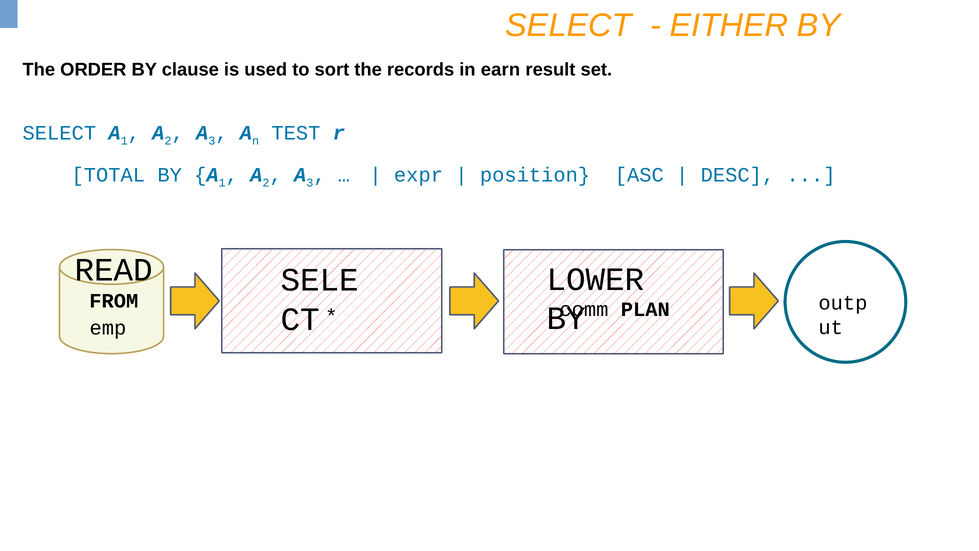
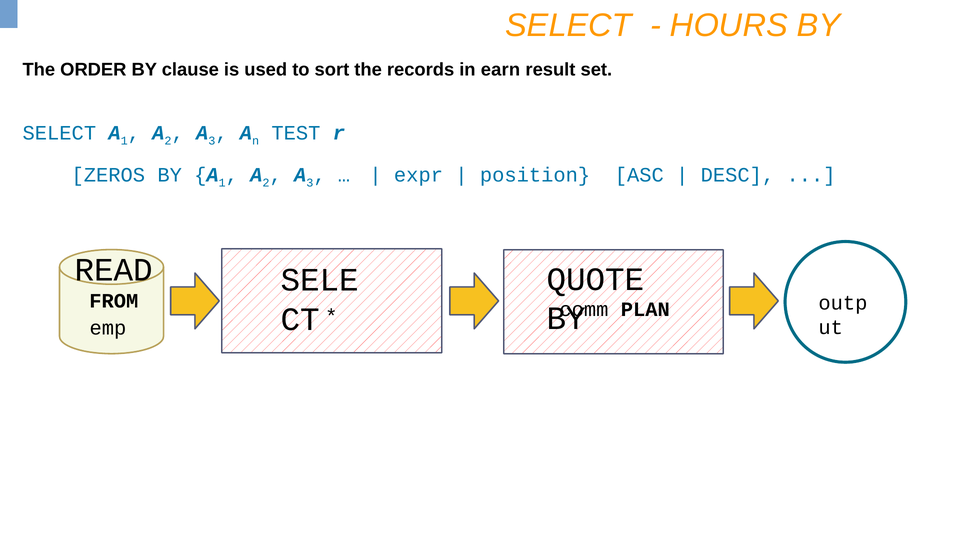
EITHER: EITHER -> HOURS (729, 25)
TOTAL: TOTAL -> ZEROS (108, 175)
LOWER: LOWER -> QUOTE (596, 279)
